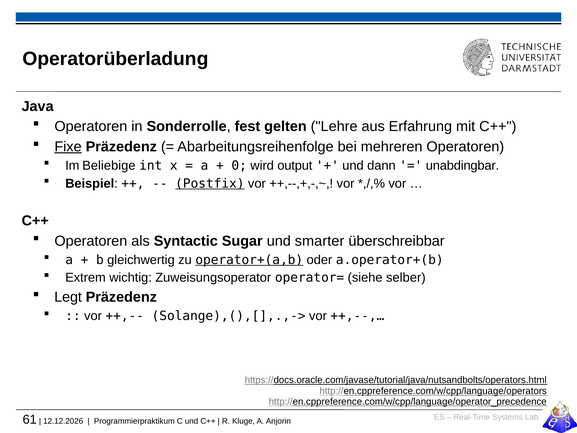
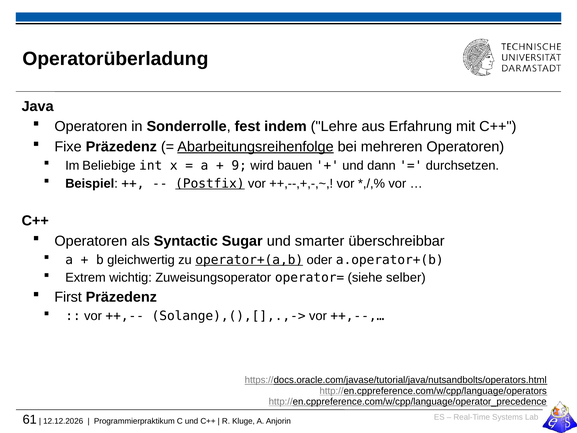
gelten: gelten -> indem (285, 126)
Fixe underline: present -> none (68, 147)
Abarbeitungsreihenfolge underline: none -> present (255, 147)
0: 0 -> 9 (239, 165)
output: output -> bauen (295, 165)
unabdingbar: unabdingbar -> durchsetzen (462, 165)
Legt: Legt -> First (68, 297)
